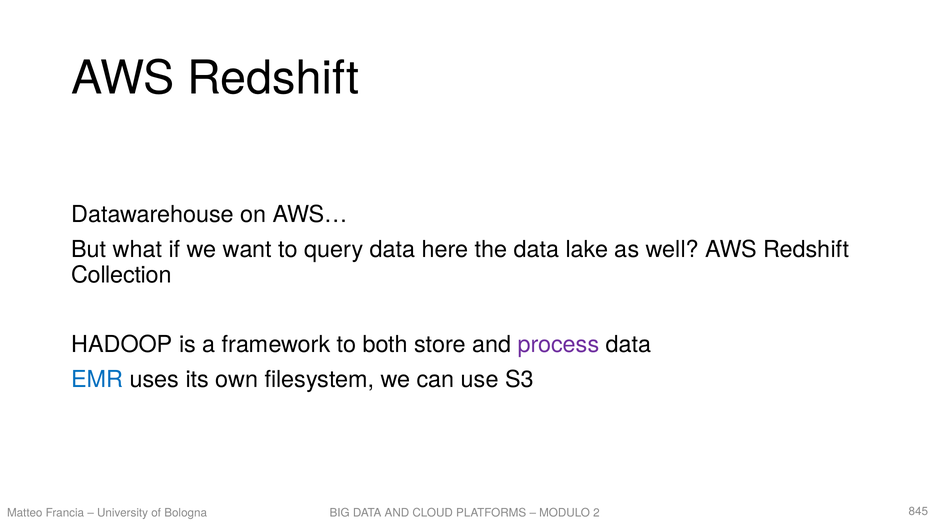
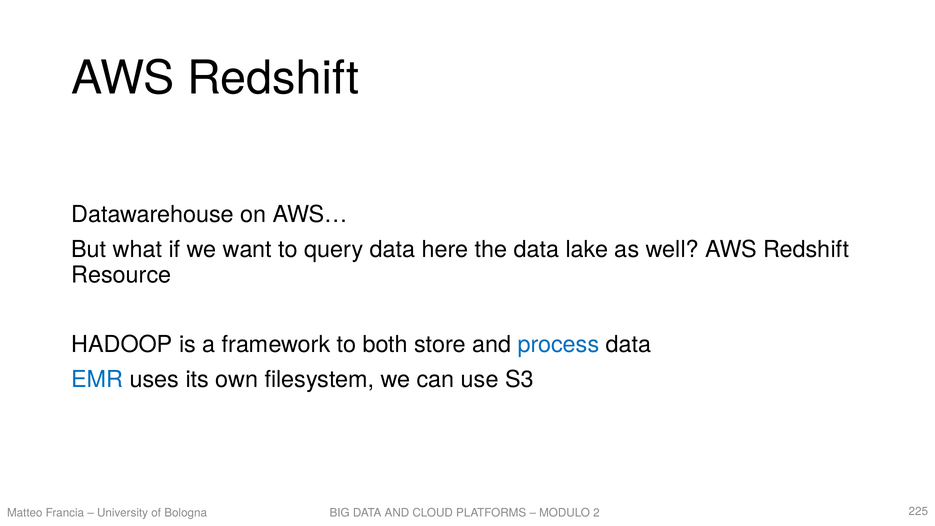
Collection: Collection -> Resource (121, 275)
process colour: purple -> blue (558, 345)
845: 845 -> 225 (918, 511)
